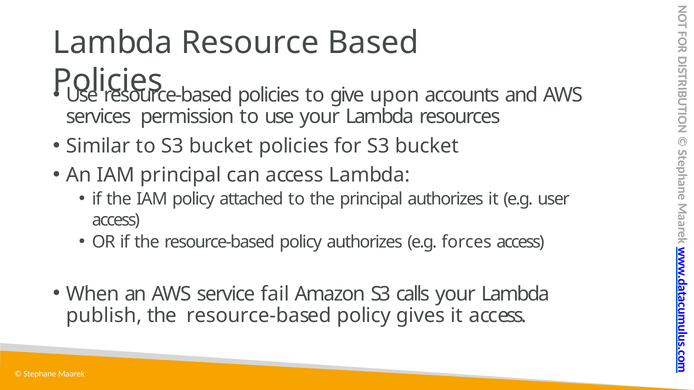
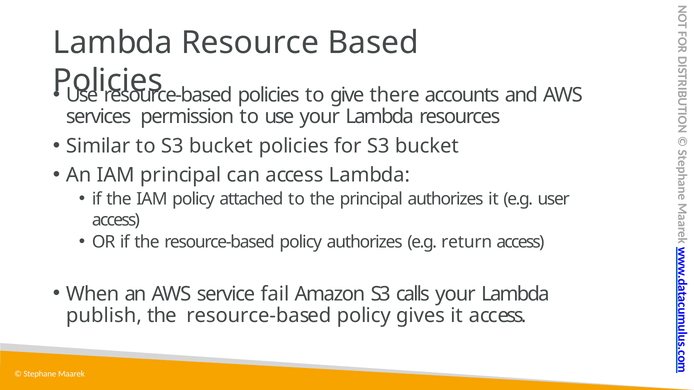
upon: upon -> there (395, 95)
forces: forces -> return (467, 242)
